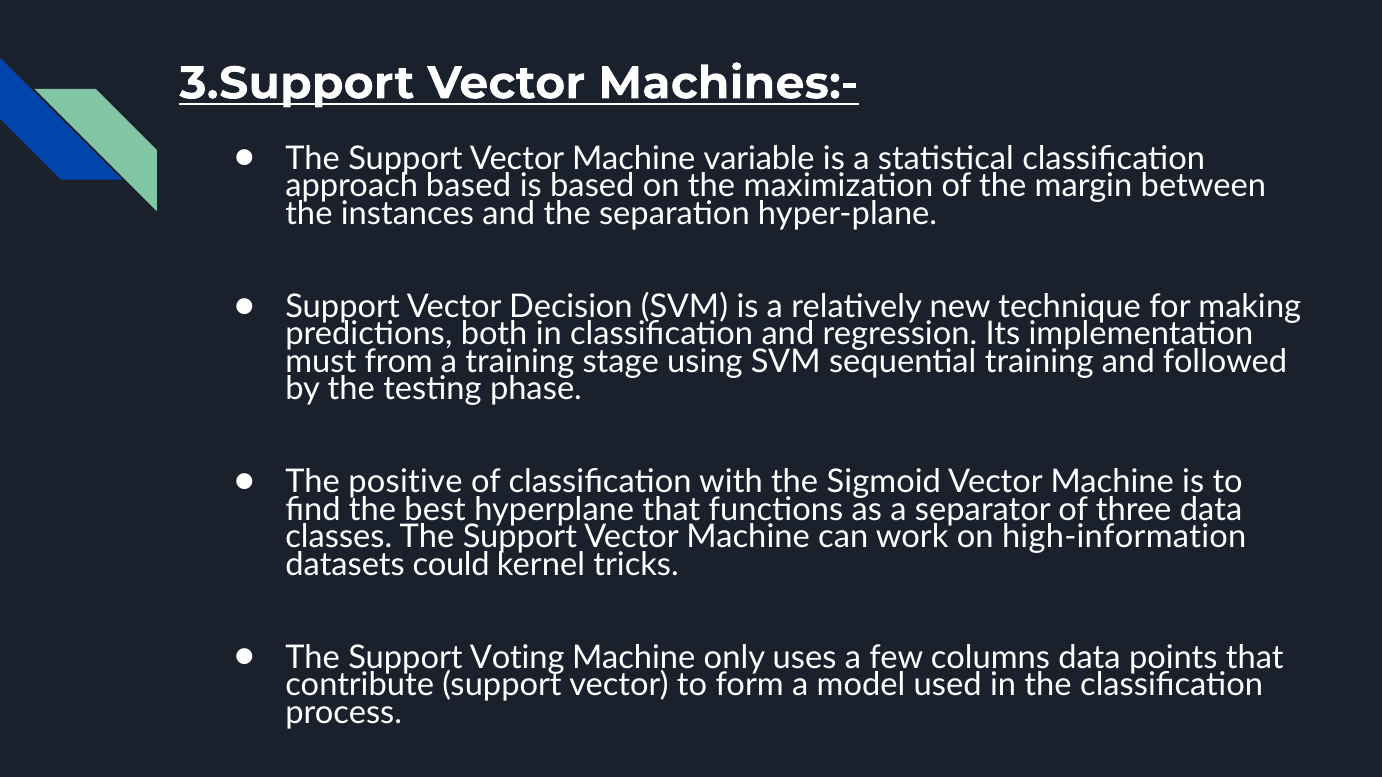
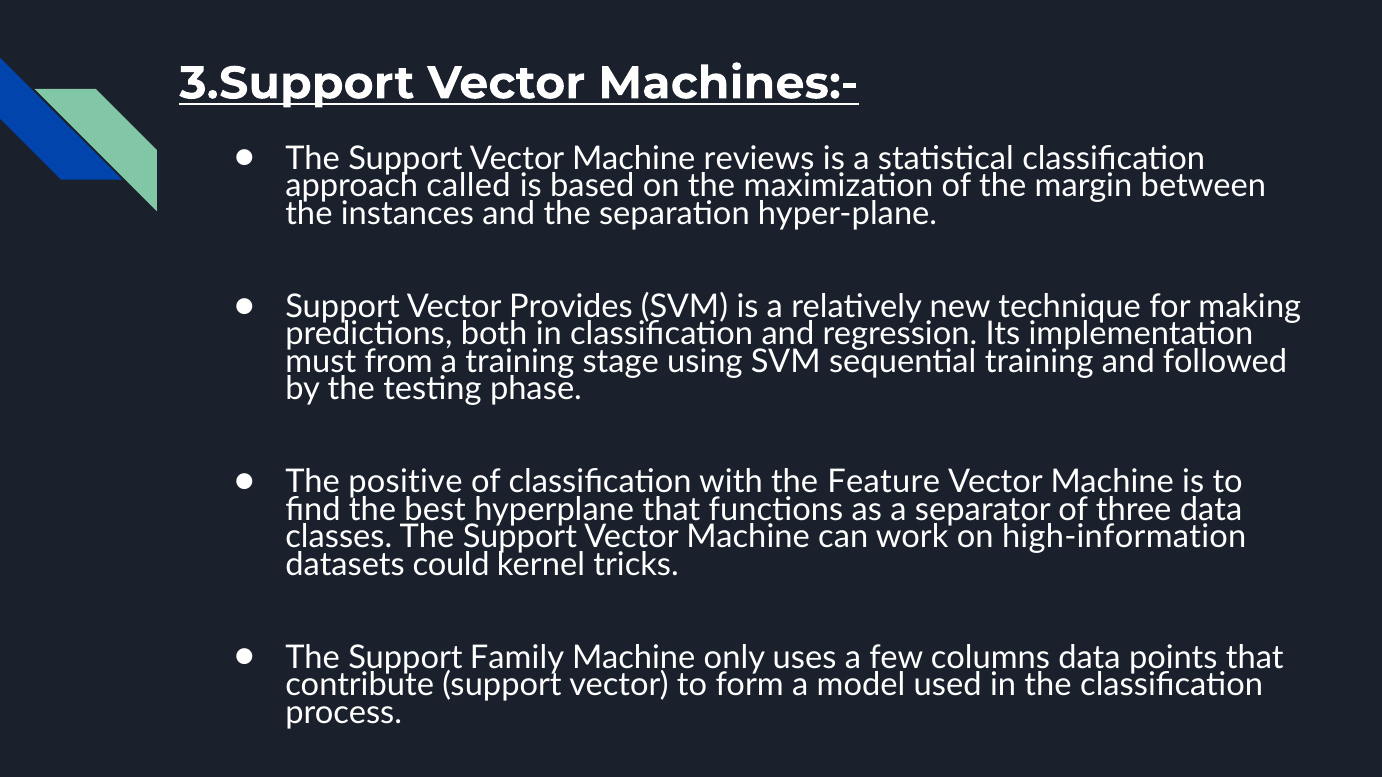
variable: variable -> reviews (759, 159)
approach based: based -> called (468, 186)
Decision: Decision -> Provides (571, 307)
Sigmoid: Sigmoid -> Feature (884, 482)
Voting: Voting -> Family (517, 658)
